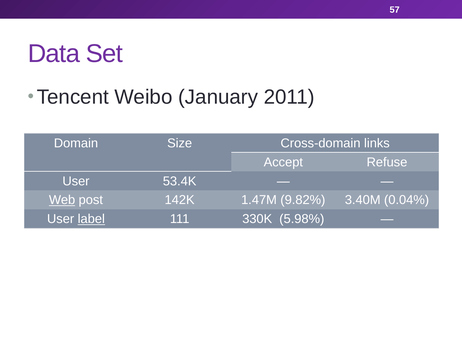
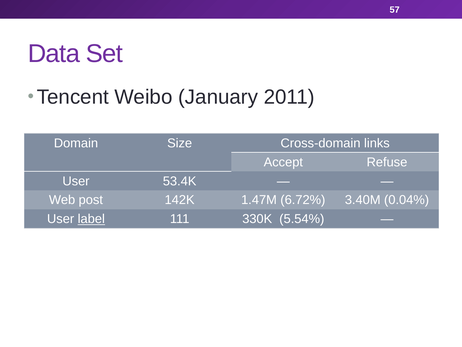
Web underline: present -> none (62, 200)
9.82%: 9.82% -> 6.72% (303, 200)
5.98%: 5.98% -> 5.54% (302, 219)
